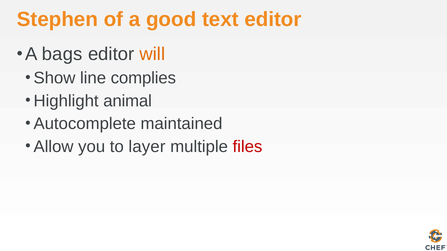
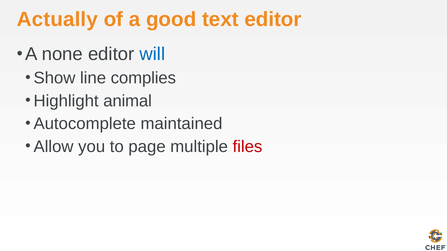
Stephen: Stephen -> Actually (57, 19)
bags: bags -> none (62, 54)
will colour: orange -> blue (152, 54)
layer: layer -> page (147, 147)
